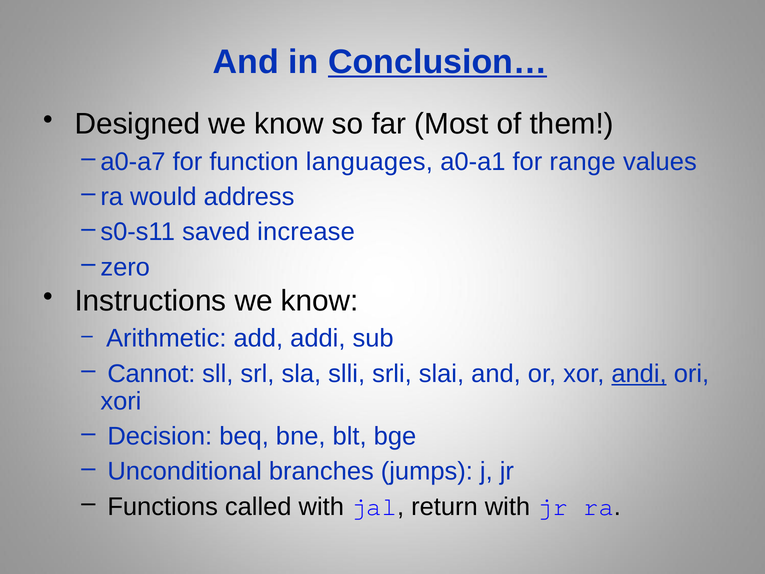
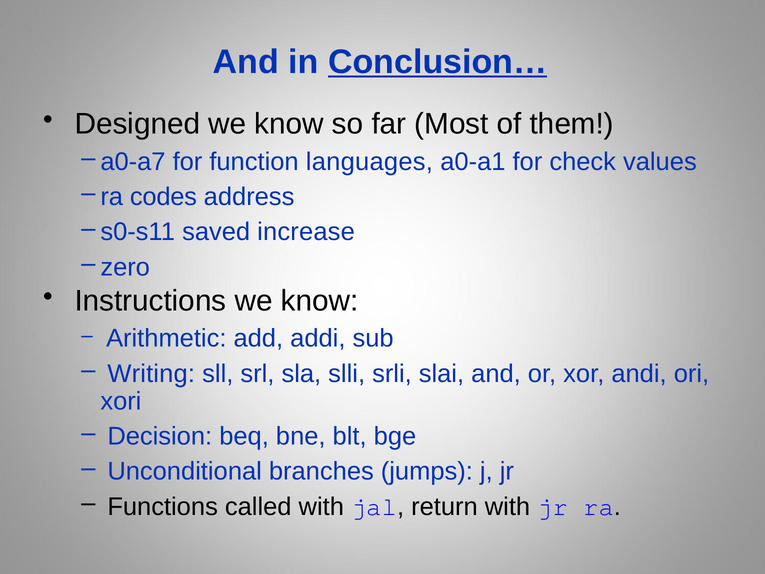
range: range -> check (583, 162)
would: would -> codes (163, 197)
Cannot: Cannot -> Writing (151, 373)
andi underline: present -> none (639, 373)
